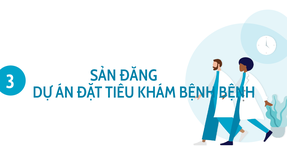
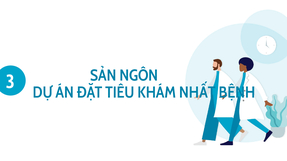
ĐĂNG: ĐĂNG -> NGÔN (139, 76)
KHÁM BỆNH: BỆNH -> NHẤT (197, 93)
